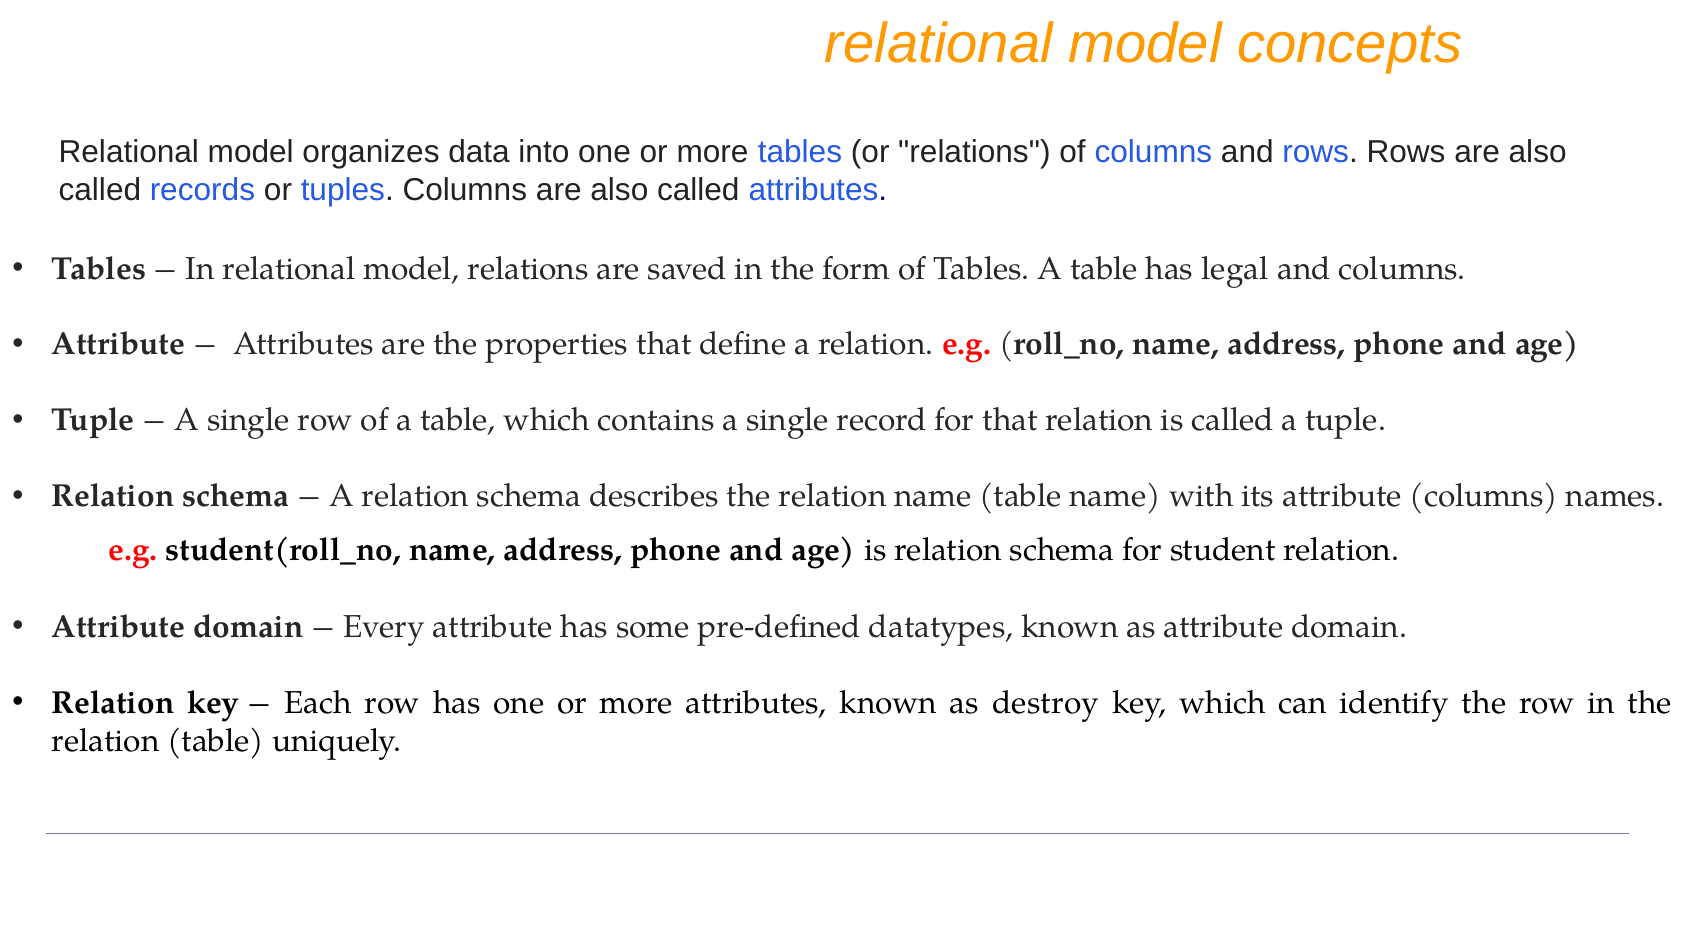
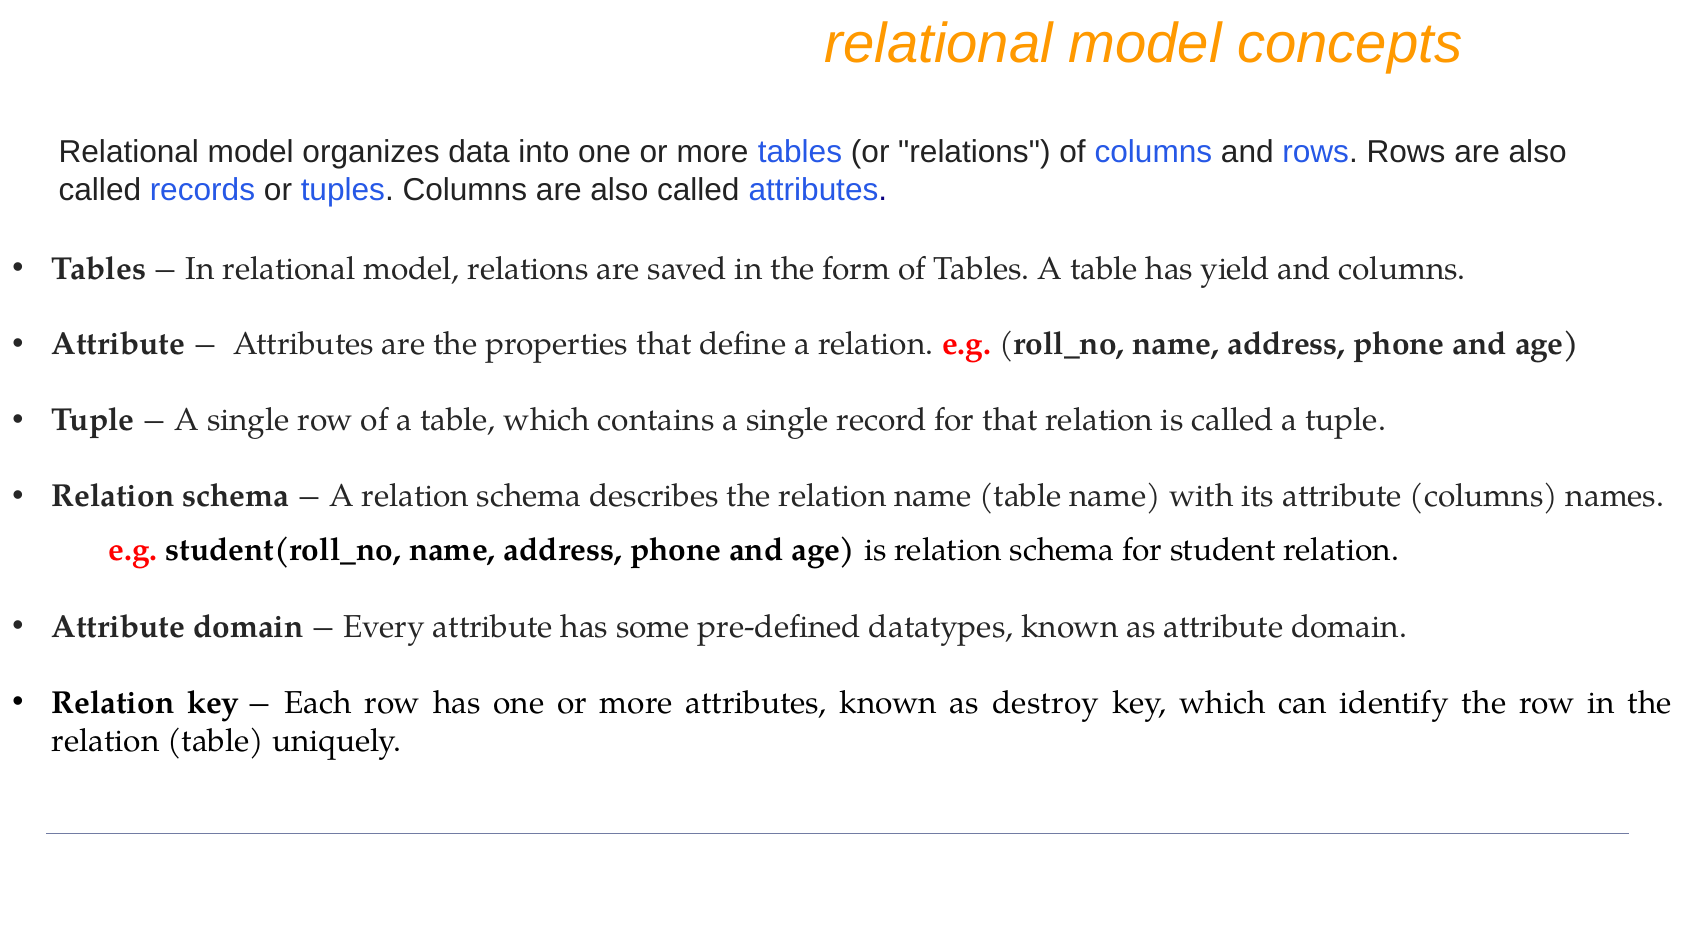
legal: legal -> yield (1235, 268)
